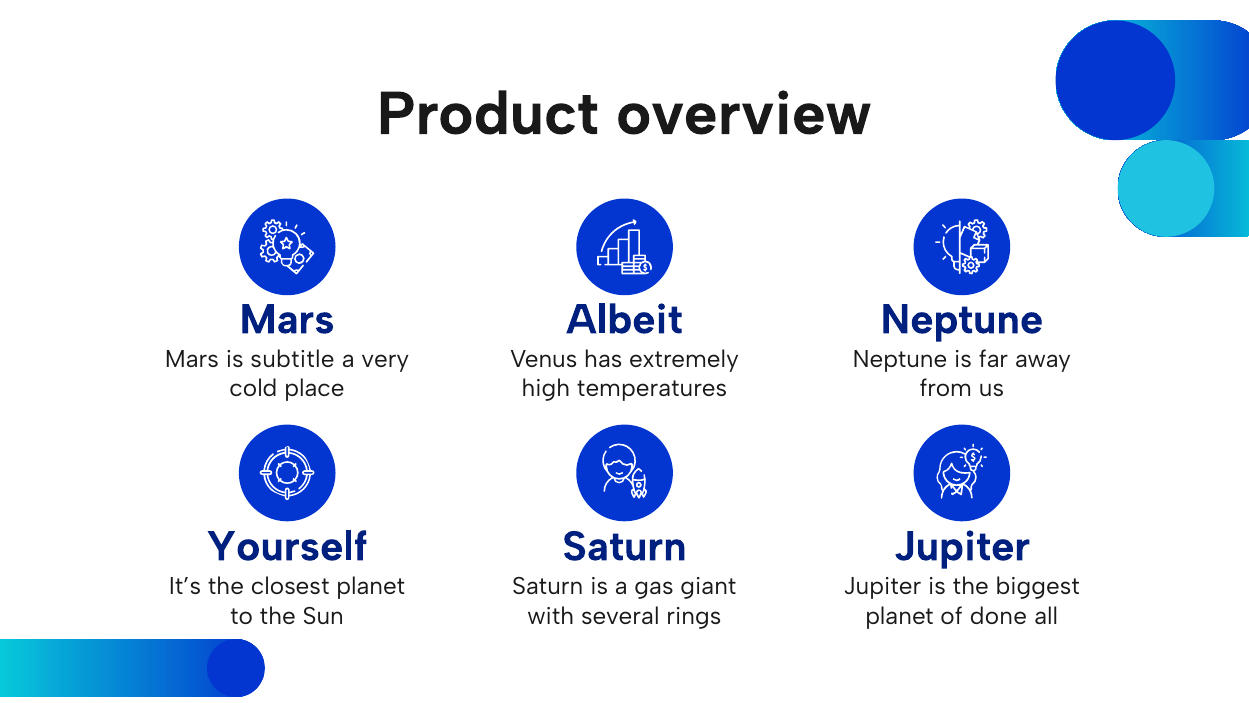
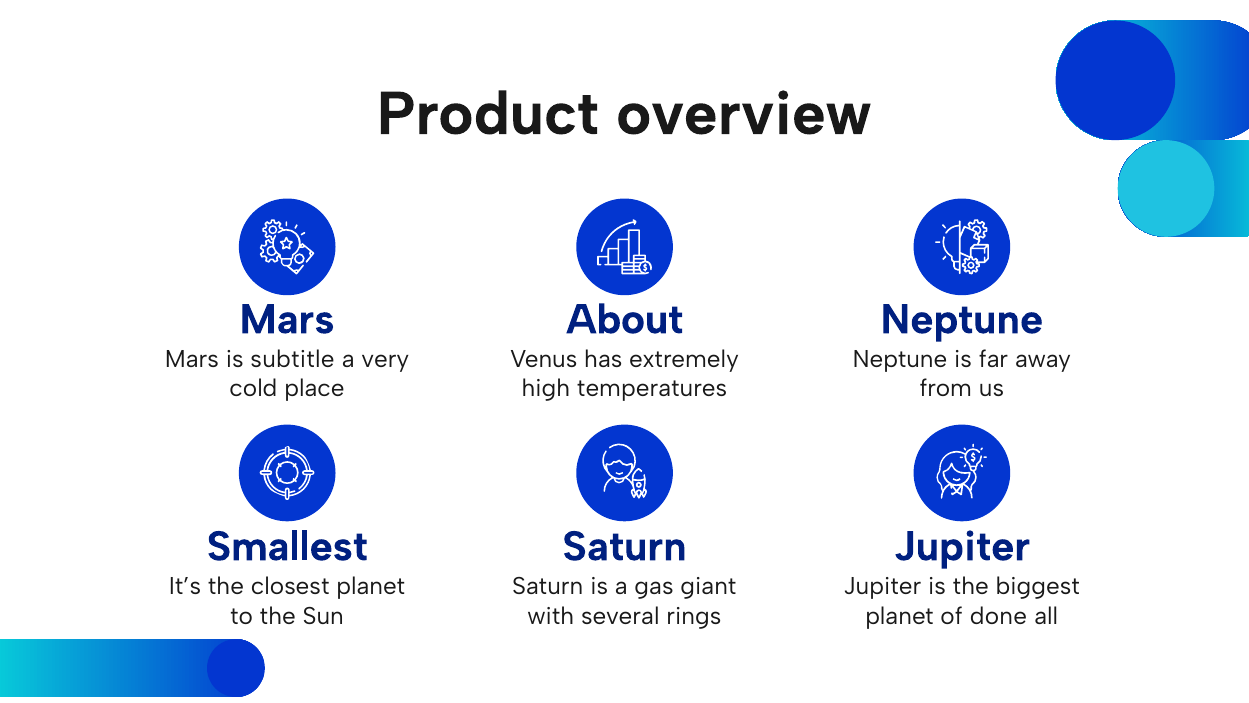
Albeit: Albeit -> About (625, 319)
Yourself: Yourself -> Smallest (287, 546)
